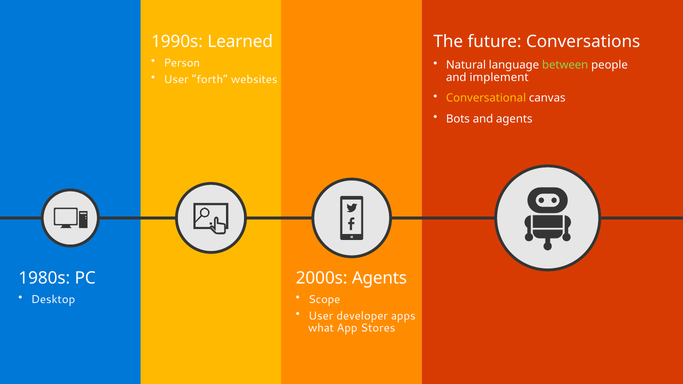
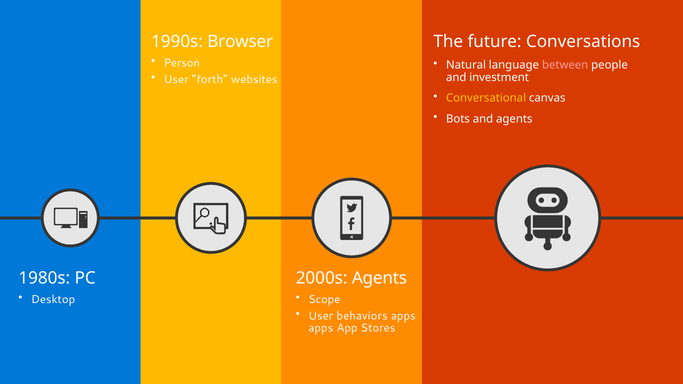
Learned: Learned -> Browser (240, 42)
between colour: light green -> pink (565, 65)
implement: implement -> investment (499, 78)
developer: developer -> behaviors (362, 316)
what: what -> apps (321, 328)
